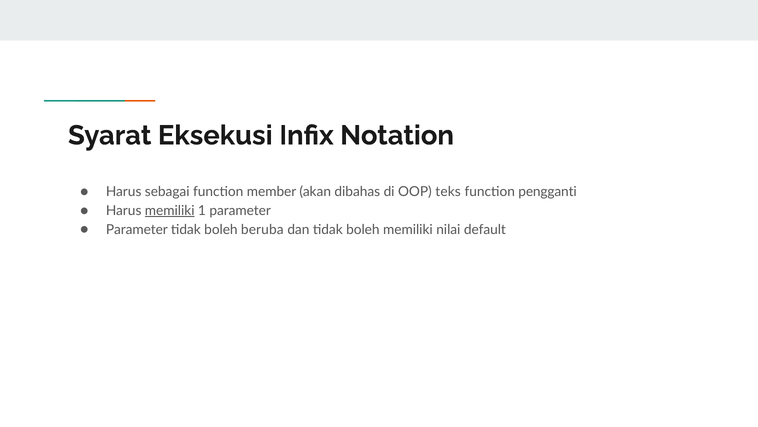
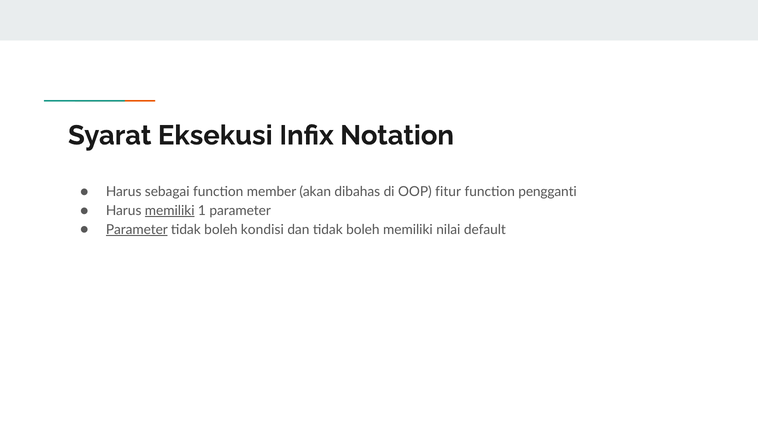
teks: teks -> fitur (448, 192)
Parameter underline: none -> present (137, 229)
beruba: beruba -> kondisi (262, 229)
